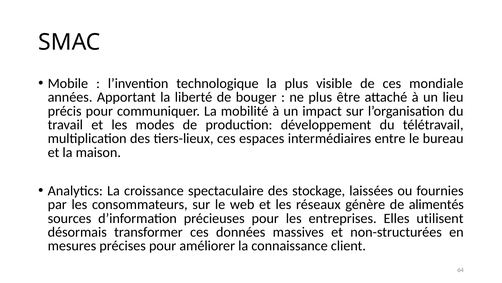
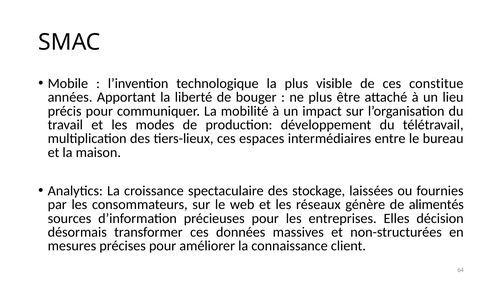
mondiale: mondiale -> constitue (436, 83)
utilisent: utilisent -> décision (440, 218)
